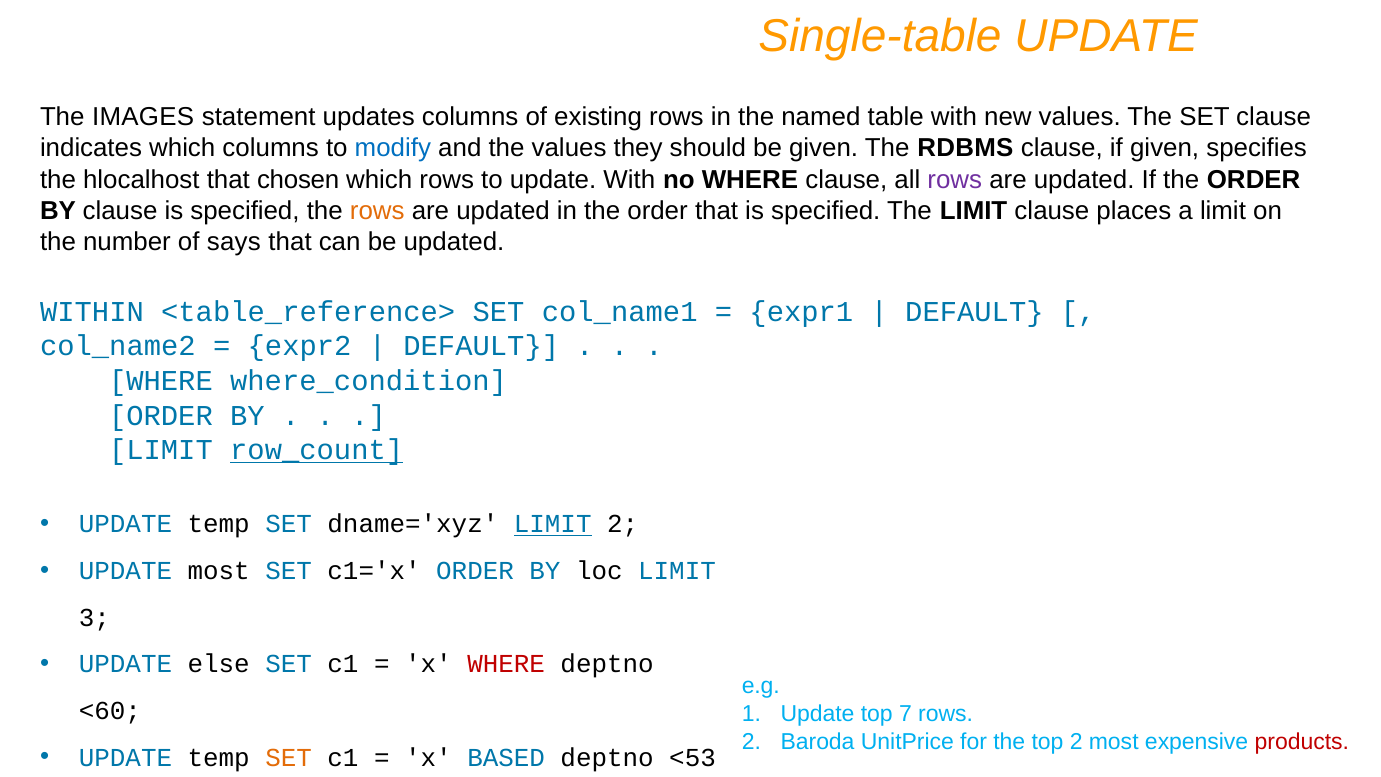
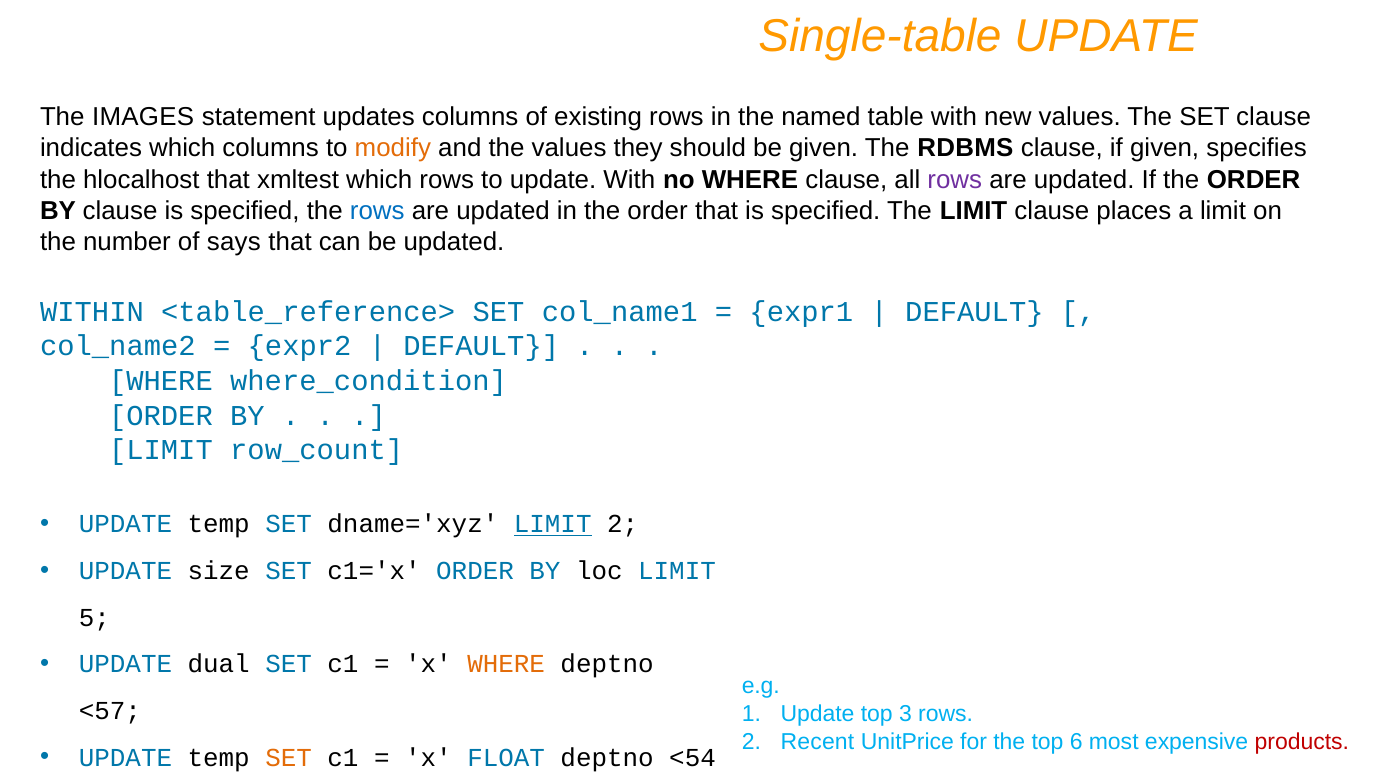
modify colour: blue -> orange (393, 148)
chosen: chosen -> xmltest (298, 179)
rows colour: orange -> blue (377, 211)
row_count underline: present -> none (317, 450)
UPDATE most: most -> size (219, 571)
3: 3 -> 5 (94, 617)
else: else -> dual (219, 664)
WHERE colour: red -> orange (506, 664)
<60: <60 -> <57 (110, 711)
7: 7 -> 3 (905, 714)
Baroda: Baroda -> Recent (817, 741)
top 2: 2 -> 6 (1076, 741)
BASED: BASED -> FLOAT (506, 757)
<53: <53 -> <54 (693, 757)
